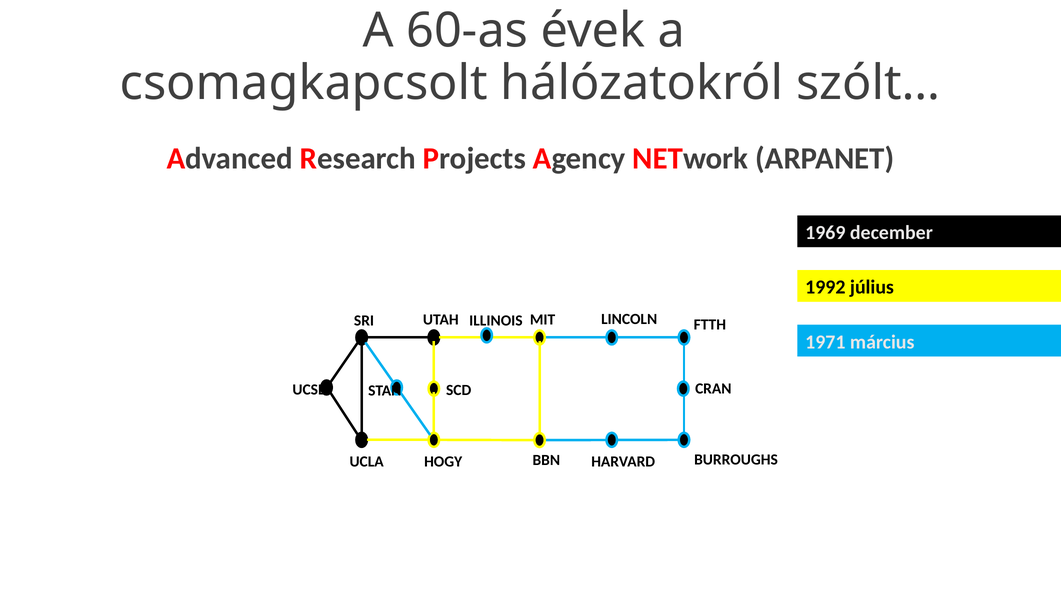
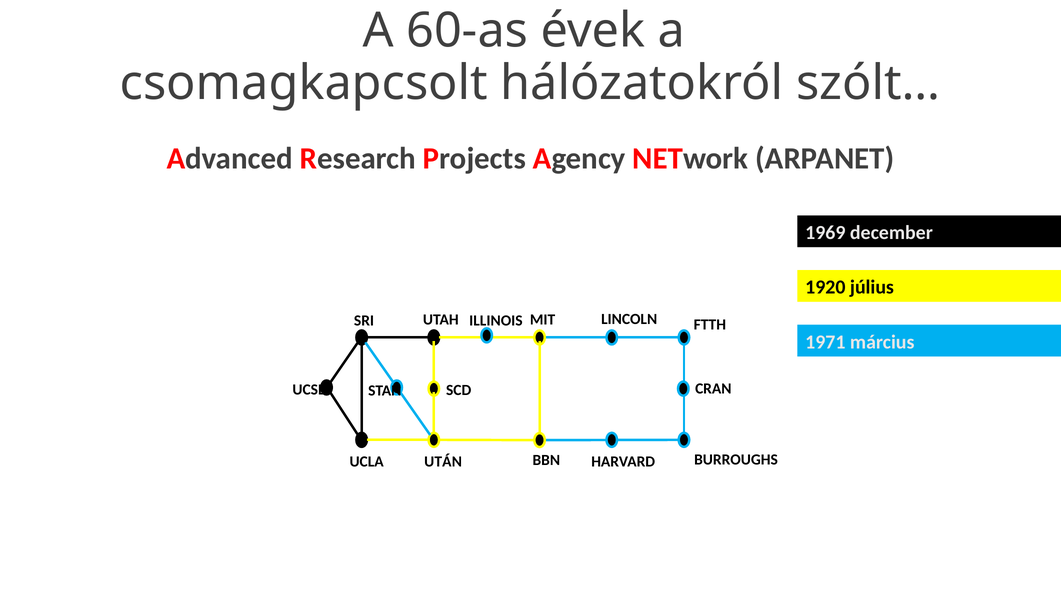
1992: 1992 -> 1920 (825, 287)
HOGY: HOGY -> UTÁN (443, 461)
